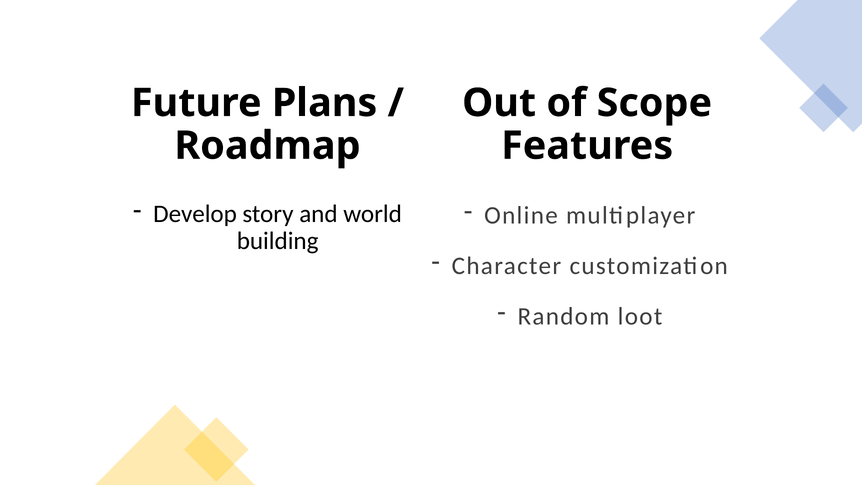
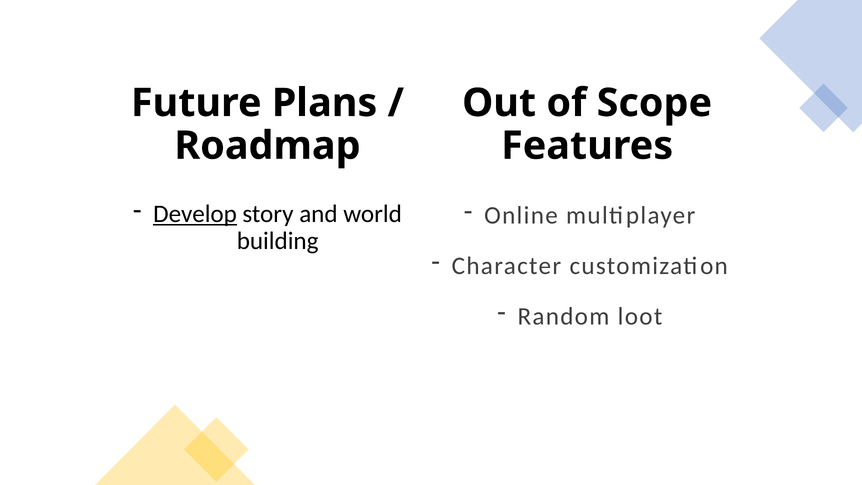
Develop underline: none -> present (195, 214)
